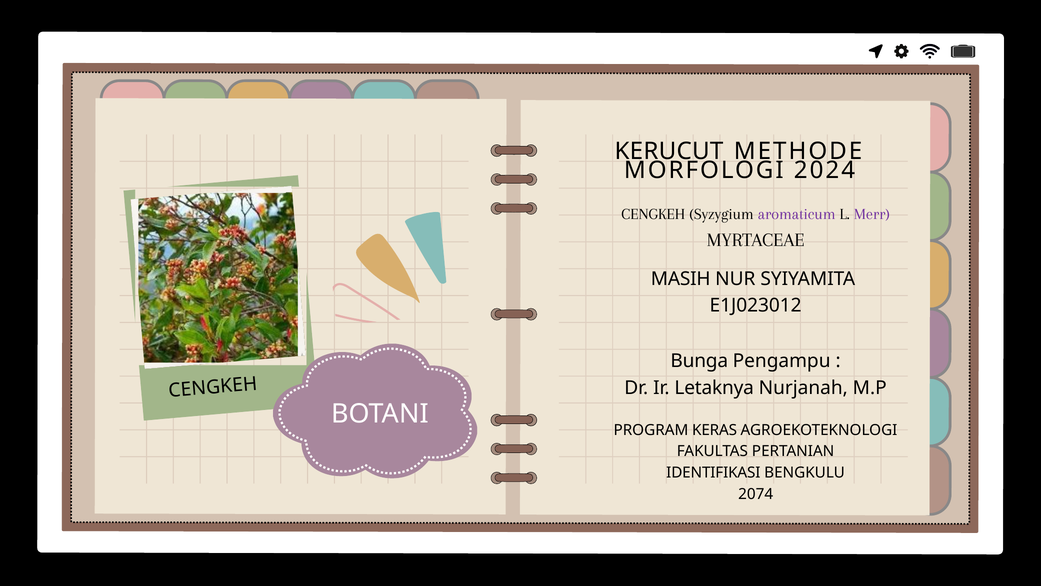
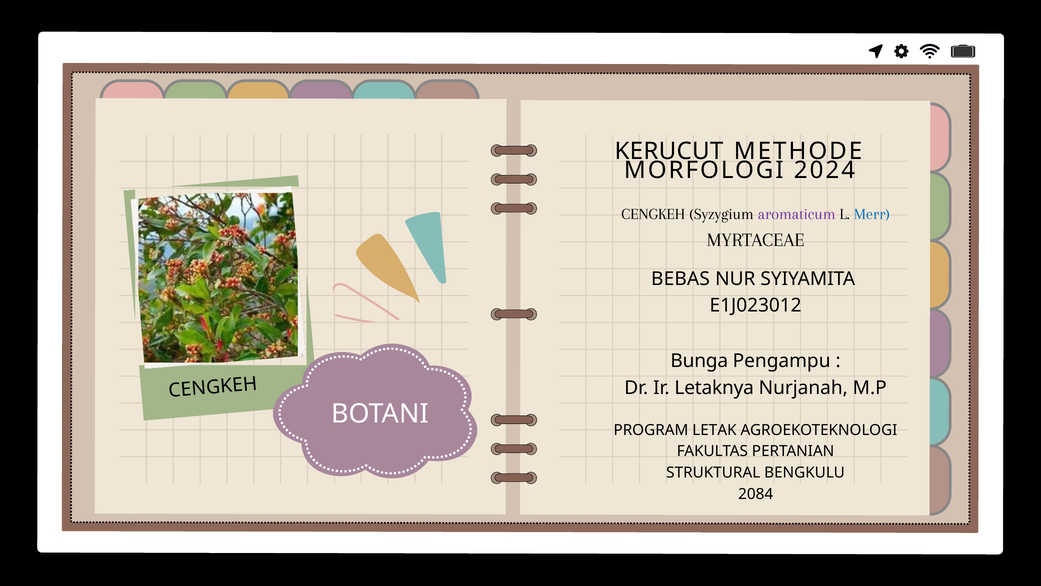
Merr colour: purple -> blue (872, 214)
MASIH: MASIH -> BEBAS (681, 279)
KERAS: KERAS -> LETAK (714, 430)
IDENTIFIKASI: IDENTIFIKASI -> STRUKTURAL (713, 472)
2074: 2074 -> 2084 (756, 494)
